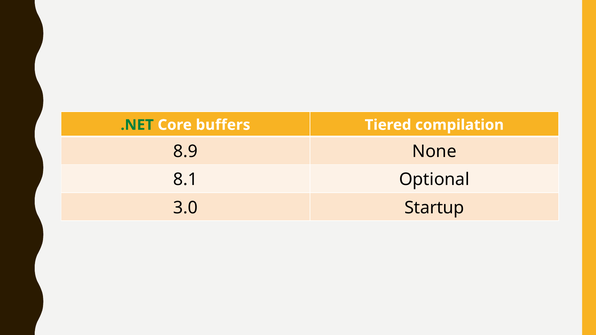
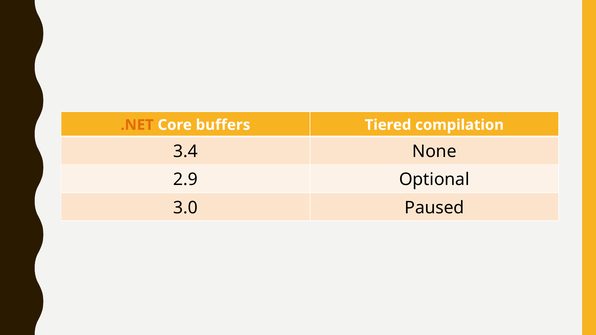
.NET colour: green -> orange (137, 125)
8.9: 8.9 -> 3.4 (186, 152)
8.1: 8.1 -> 2.9 (186, 180)
Startup: Startup -> Paused (434, 208)
